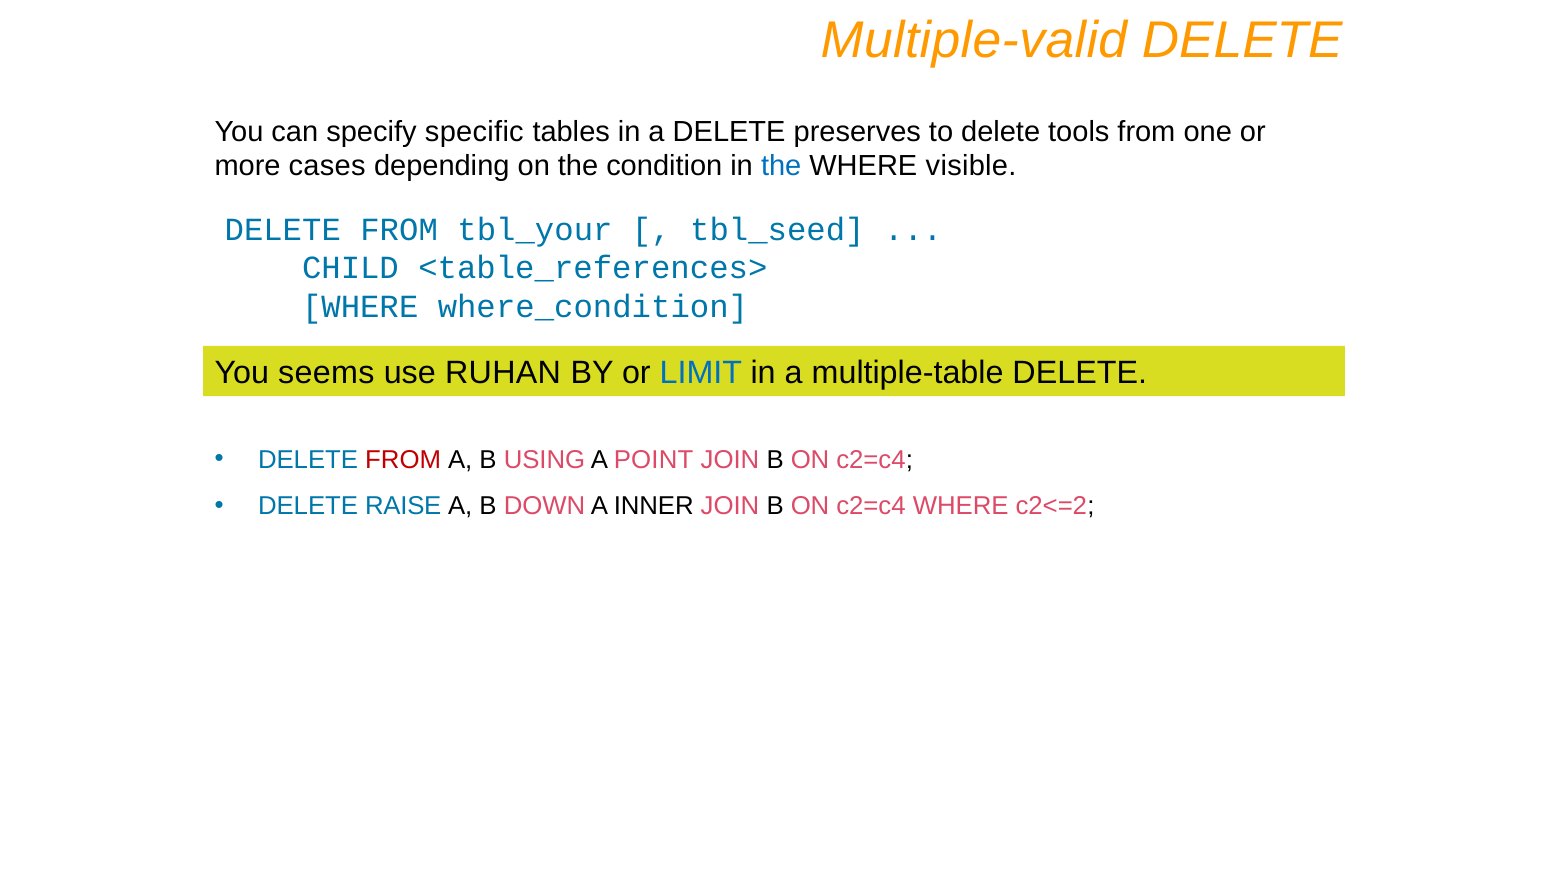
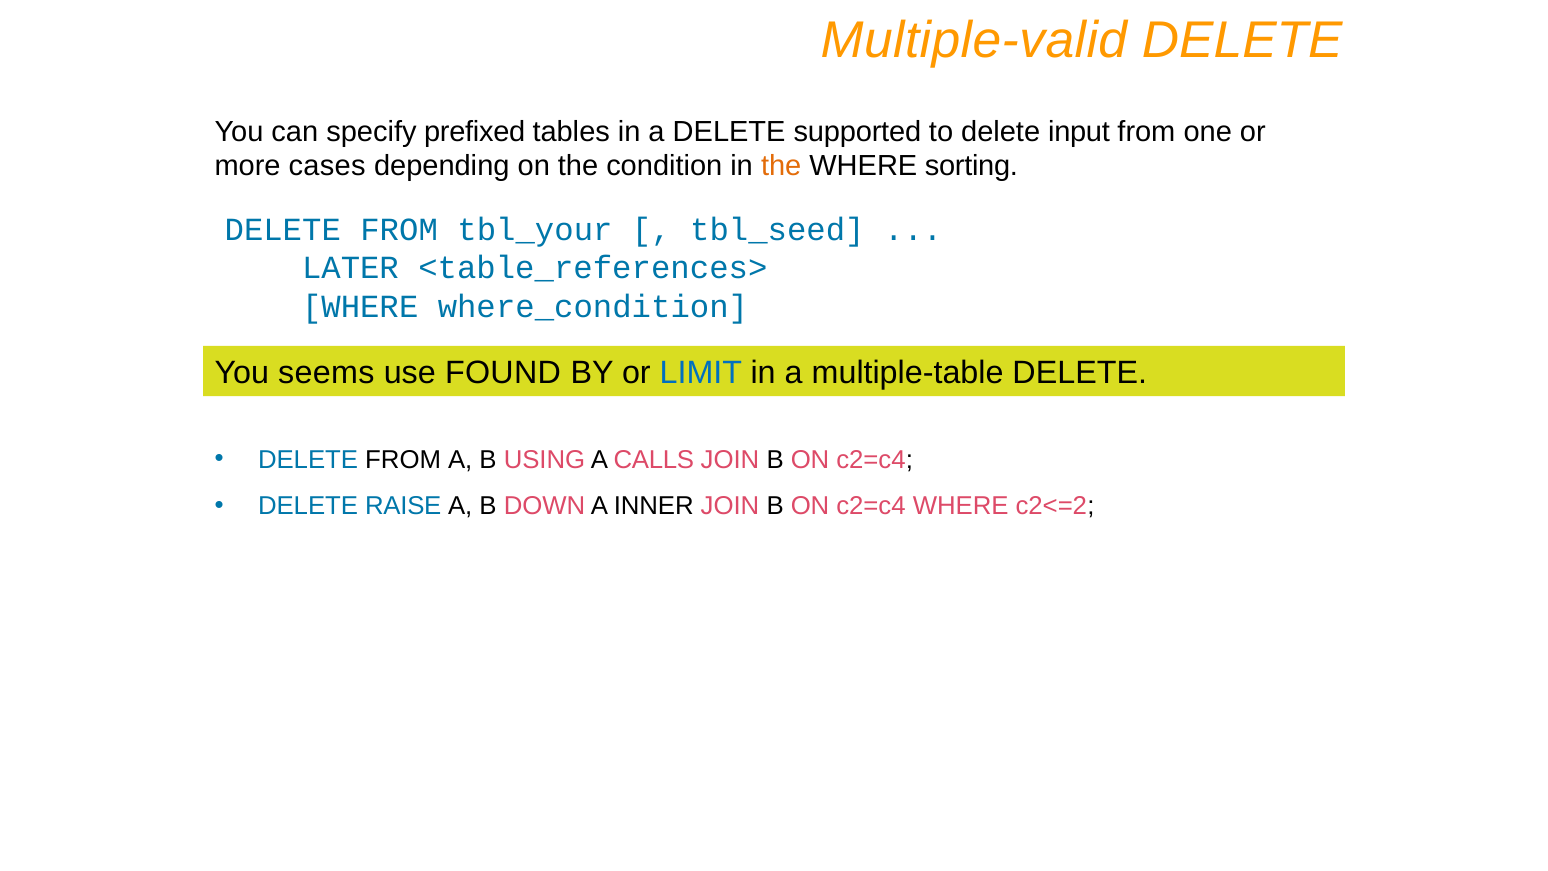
specific: specific -> prefixed (475, 132)
preserves: preserves -> supported (857, 132)
tools: tools -> input (1079, 132)
the colour: blue -> orange (781, 166)
visible: visible -> sorting (971, 166)
CHILD: CHILD -> LATER (350, 268)
RUHAN: RUHAN -> FOUND (503, 373)
FROM colour: red -> black (403, 460)
POINT: POINT -> CALLS (654, 460)
